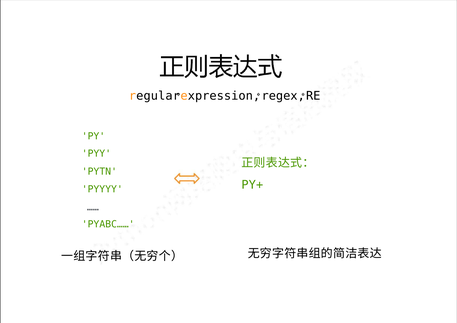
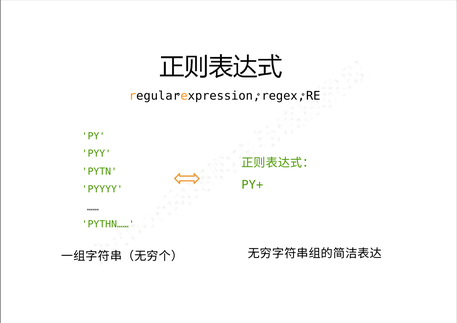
PYABC……: PYABC…… -> PYTHN…… (108, 224)
